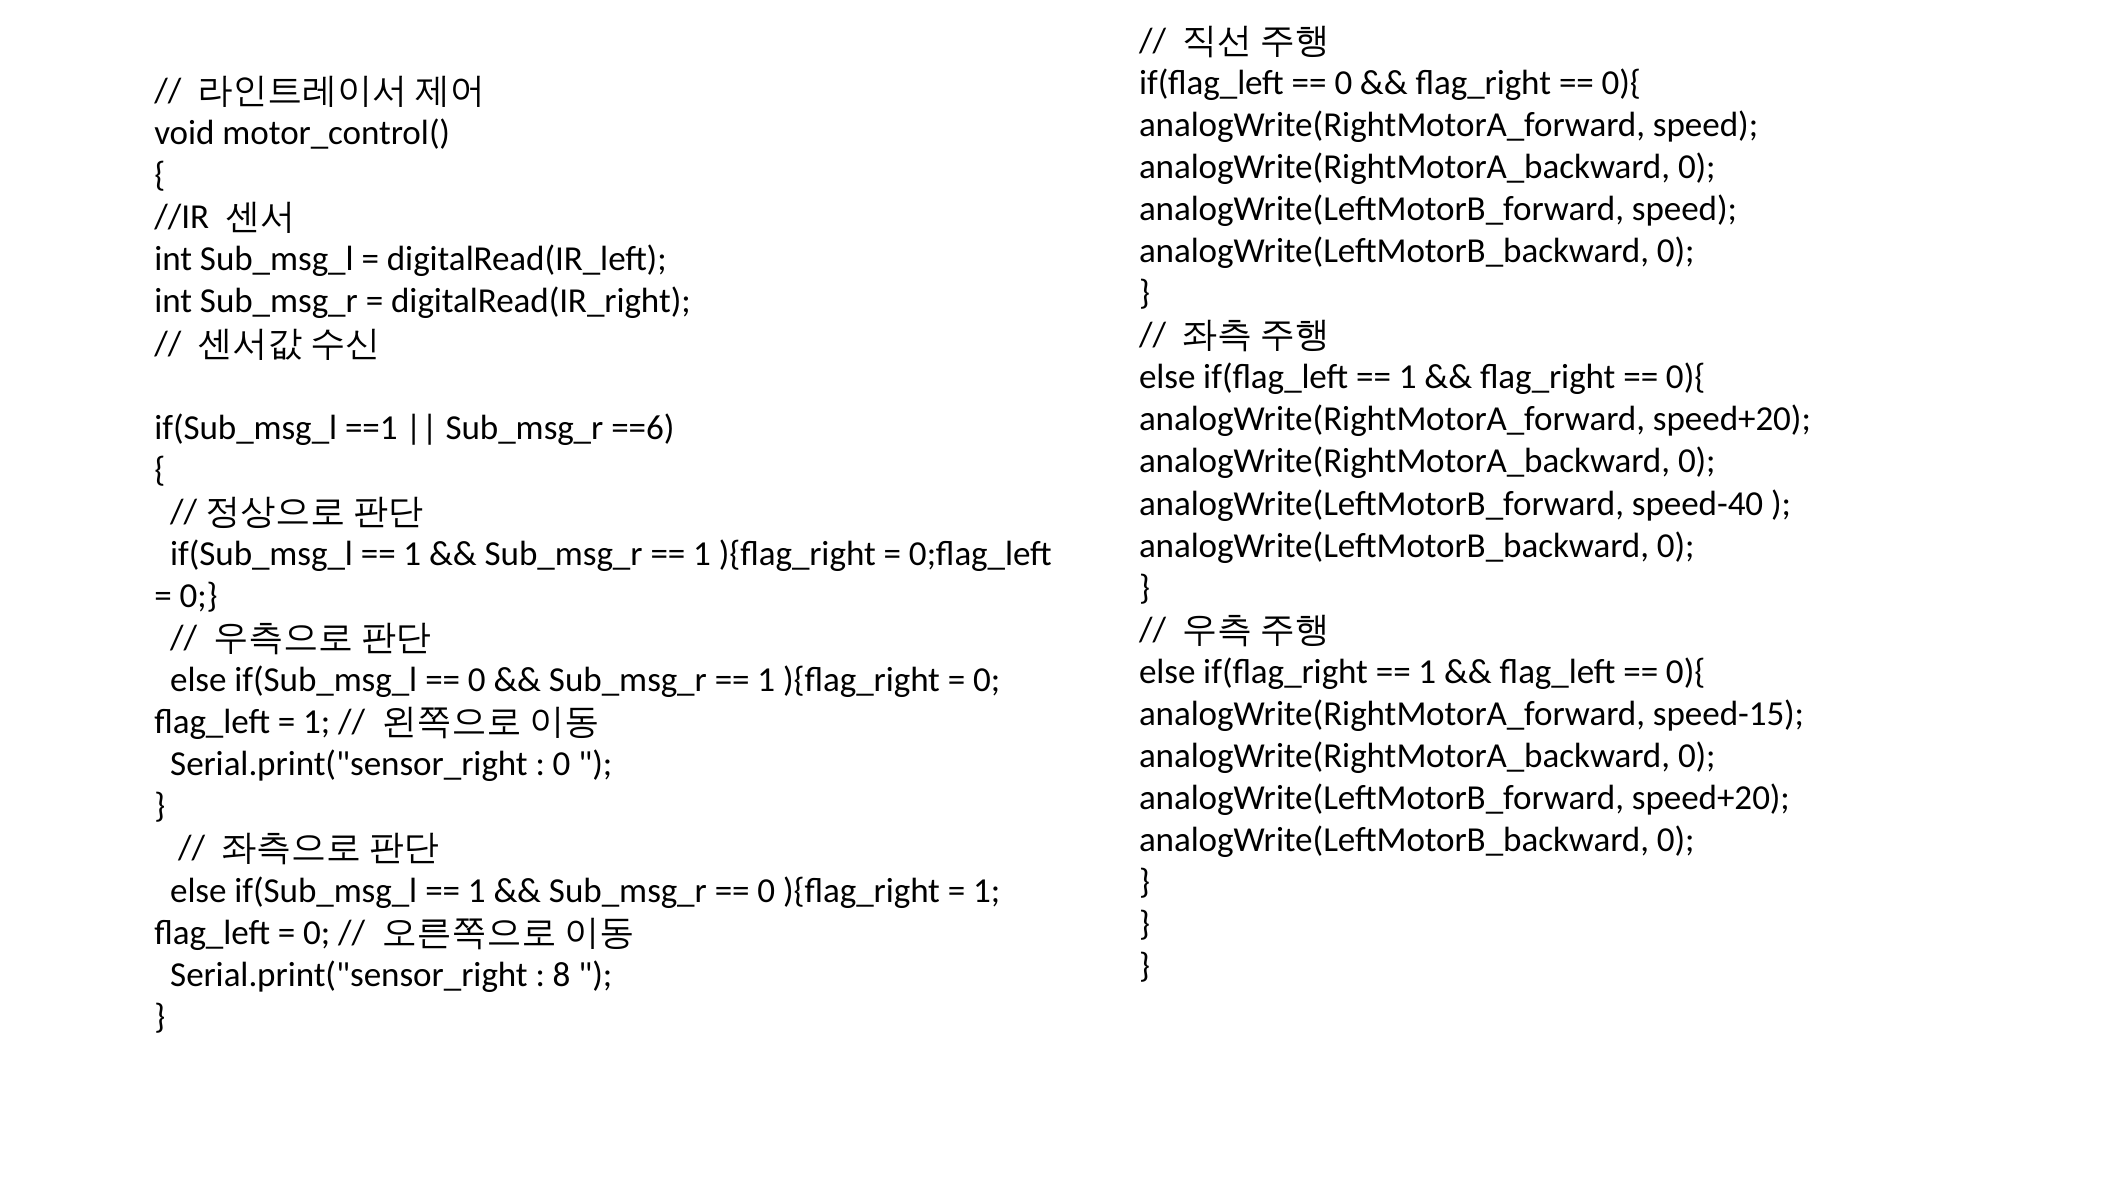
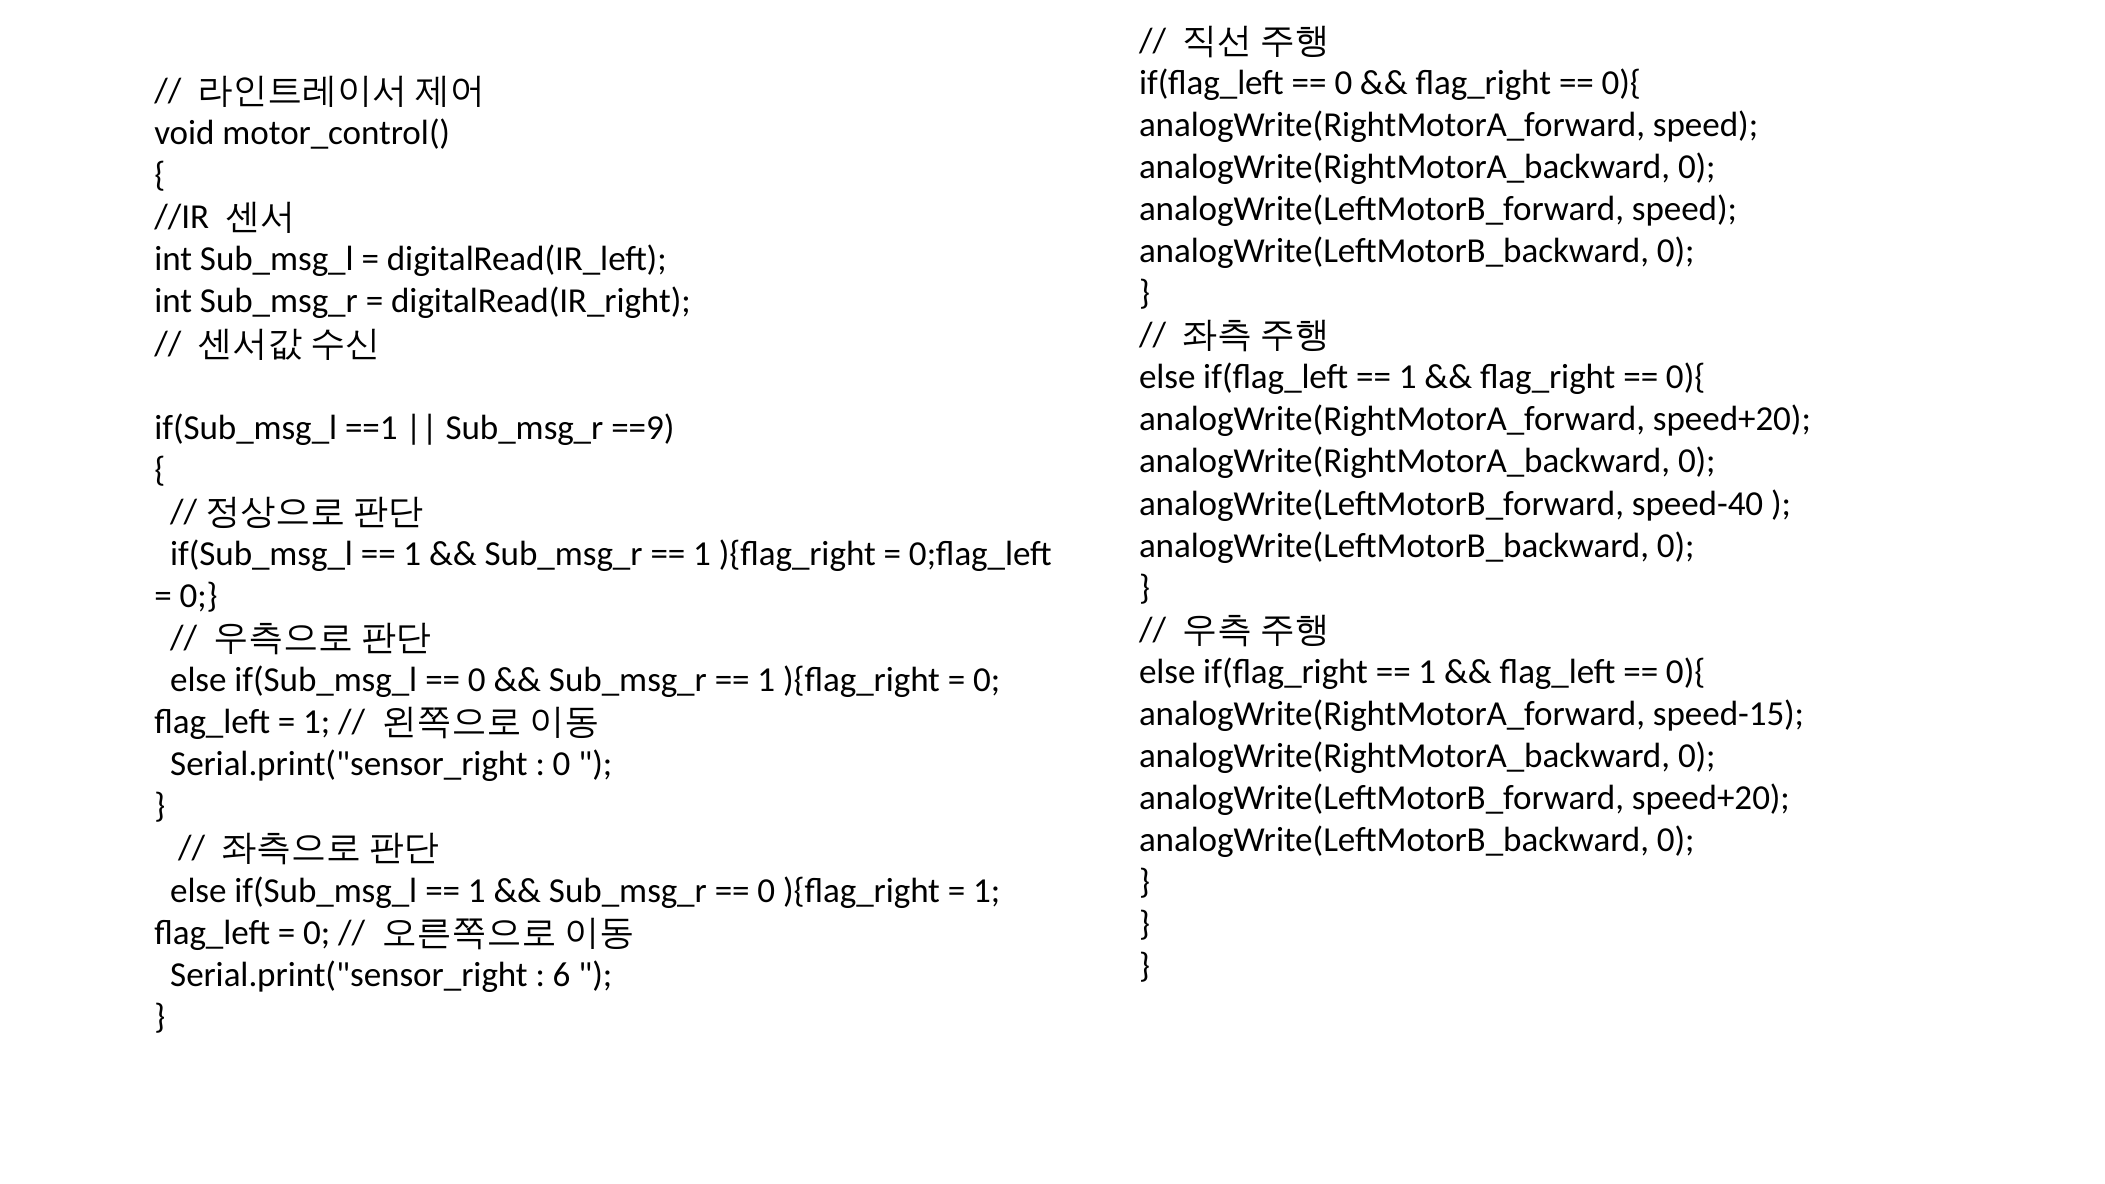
==6: ==6 -> ==9 (643, 428)
8: 8 -> 6 (562, 975)
